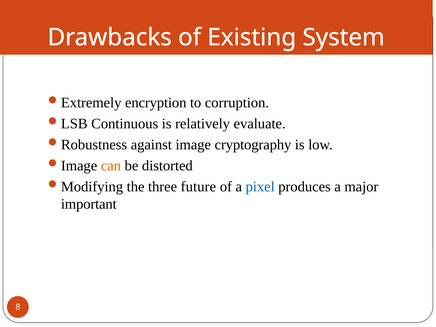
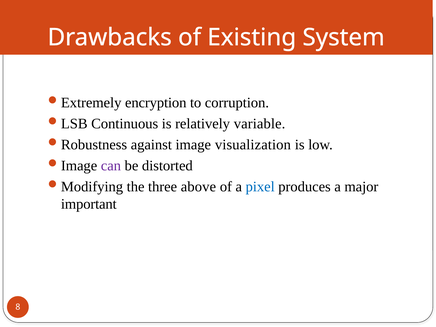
evaluate: evaluate -> variable (260, 124)
cryptography: cryptography -> visualization (253, 145)
can colour: orange -> purple (111, 166)
future: future -> above (198, 187)
